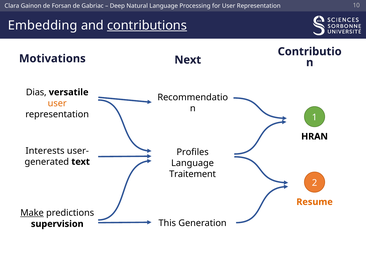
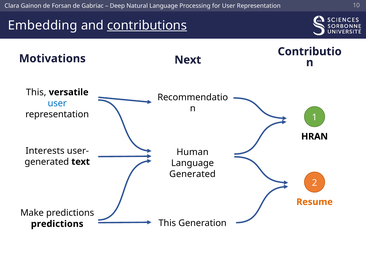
Dias: Dias -> This (36, 92)
user colour: orange -> blue (57, 103)
Profiles: Profiles -> Human (193, 152)
Traitement: Traitement -> Generated (192, 174)
Make underline: present -> none (32, 213)
supervision: supervision -> predictions (57, 223)
